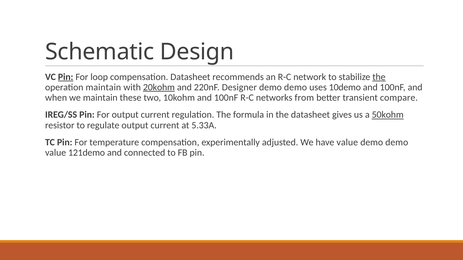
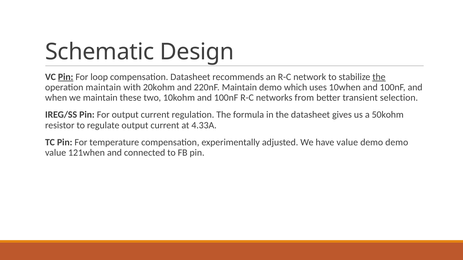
20kohm underline: present -> none (159, 87)
220nF Designer: Designer -> Maintain (239, 87)
demo: demo -> which (296, 87)
10demo: 10demo -> 10when (345, 87)
compare: compare -> selection (399, 98)
50kohm underline: present -> none (388, 115)
5.33A: 5.33A -> 4.33A (204, 125)
121demo: 121demo -> 121when (87, 153)
